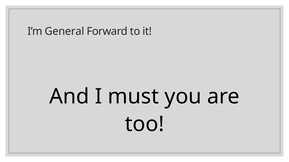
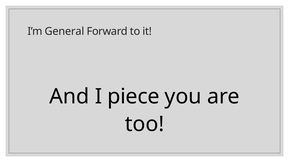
must: must -> piece (133, 97)
